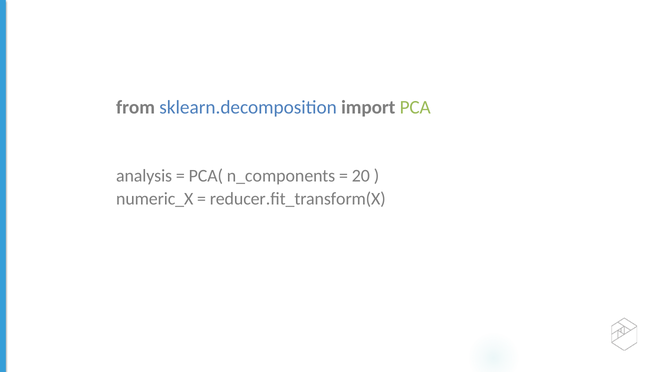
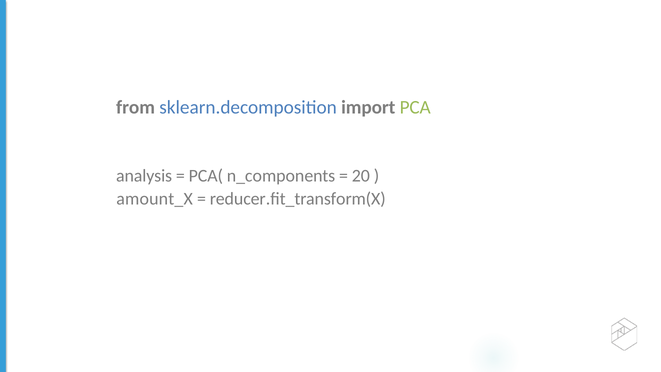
numeric_X: numeric_X -> amount_X (155, 199)
